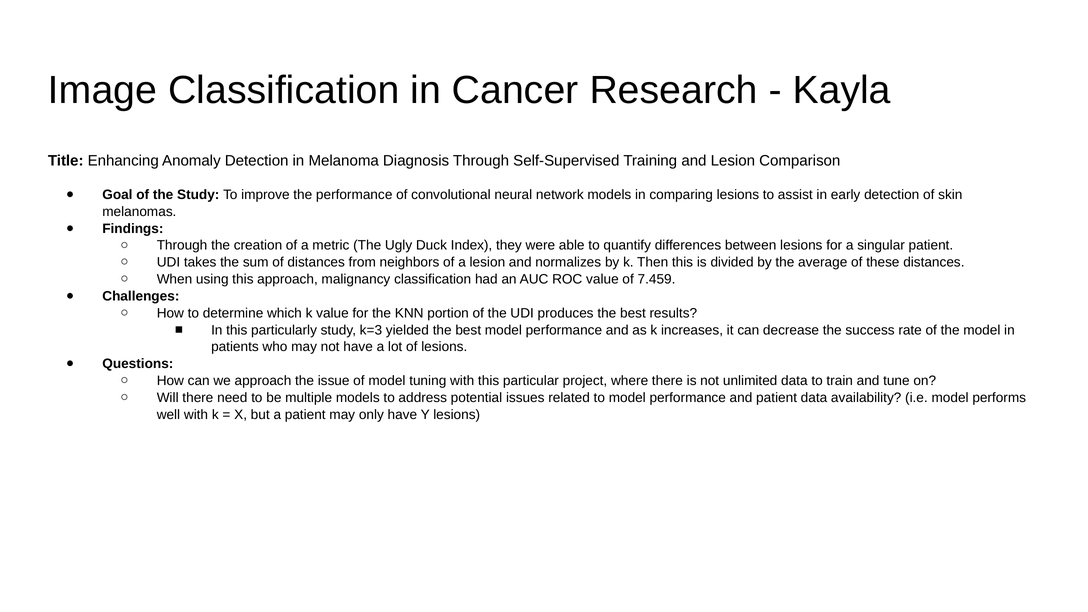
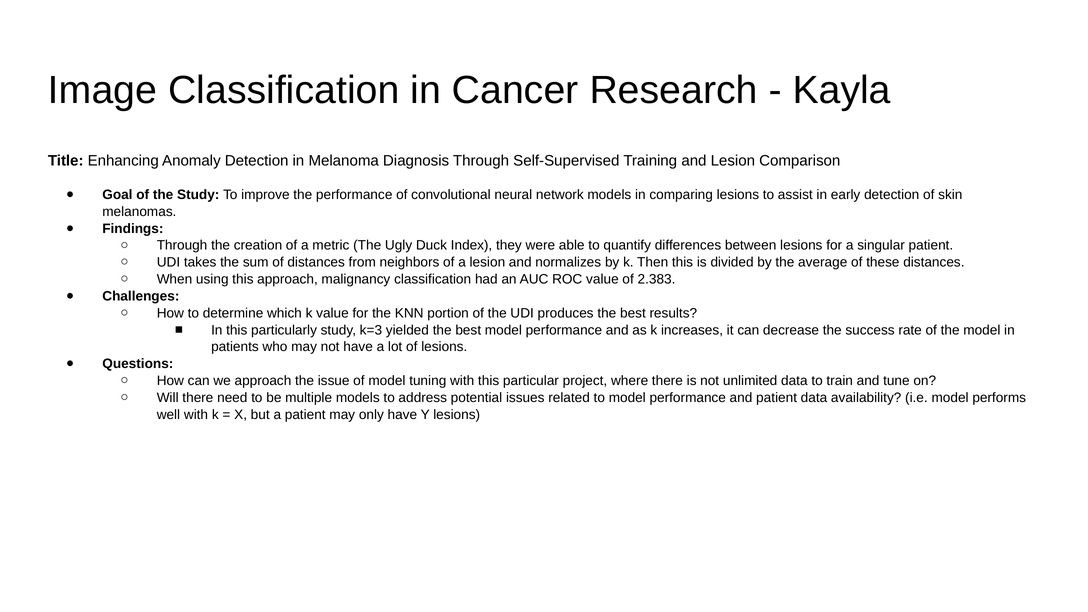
7.459: 7.459 -> 2.383 (657, 279)
